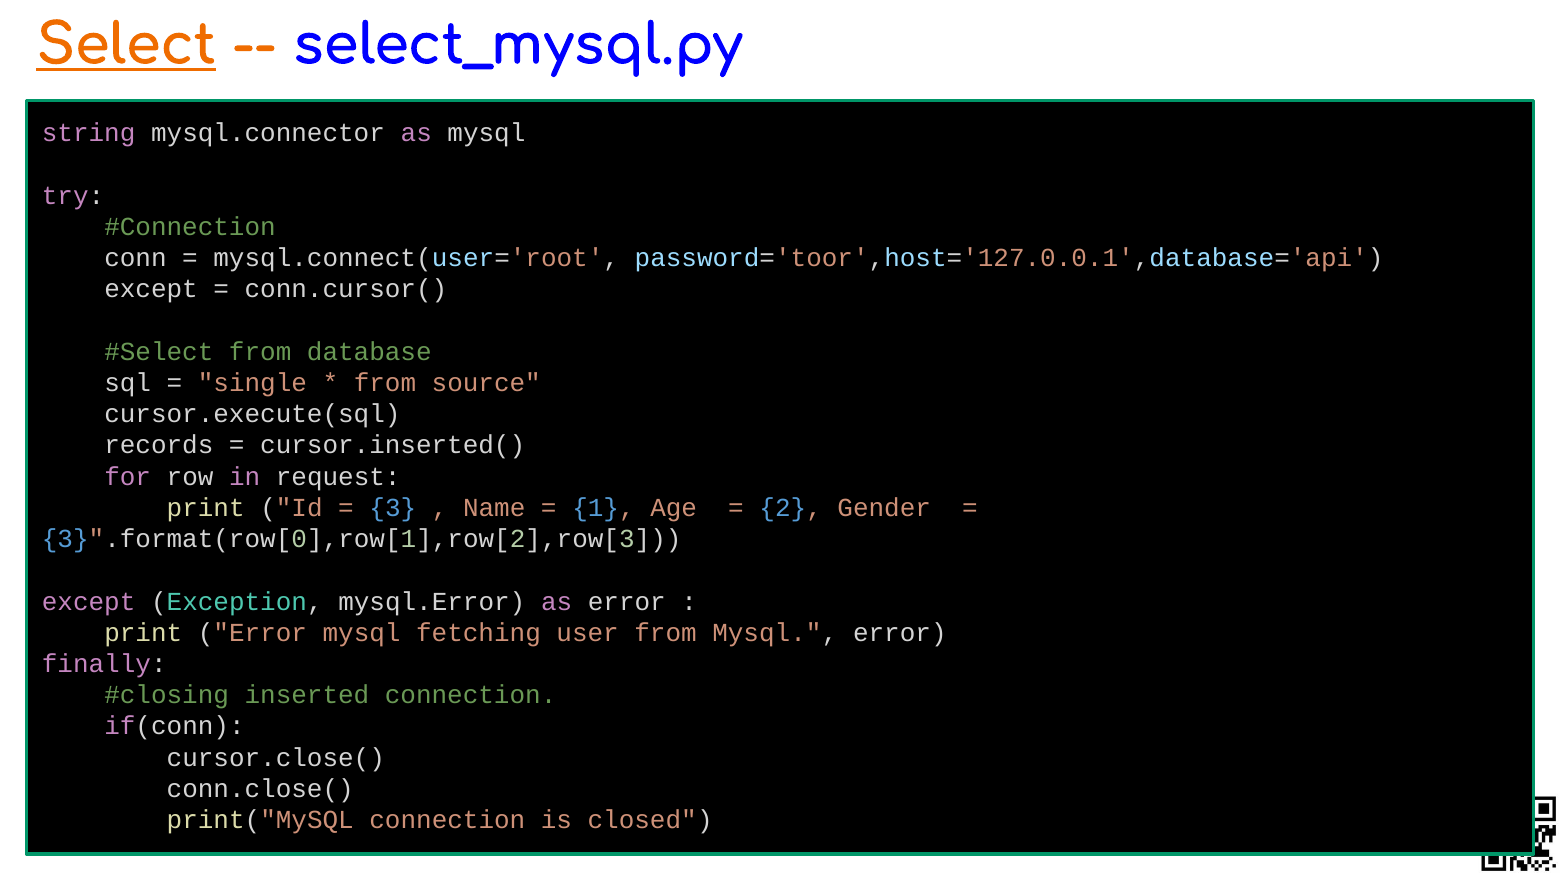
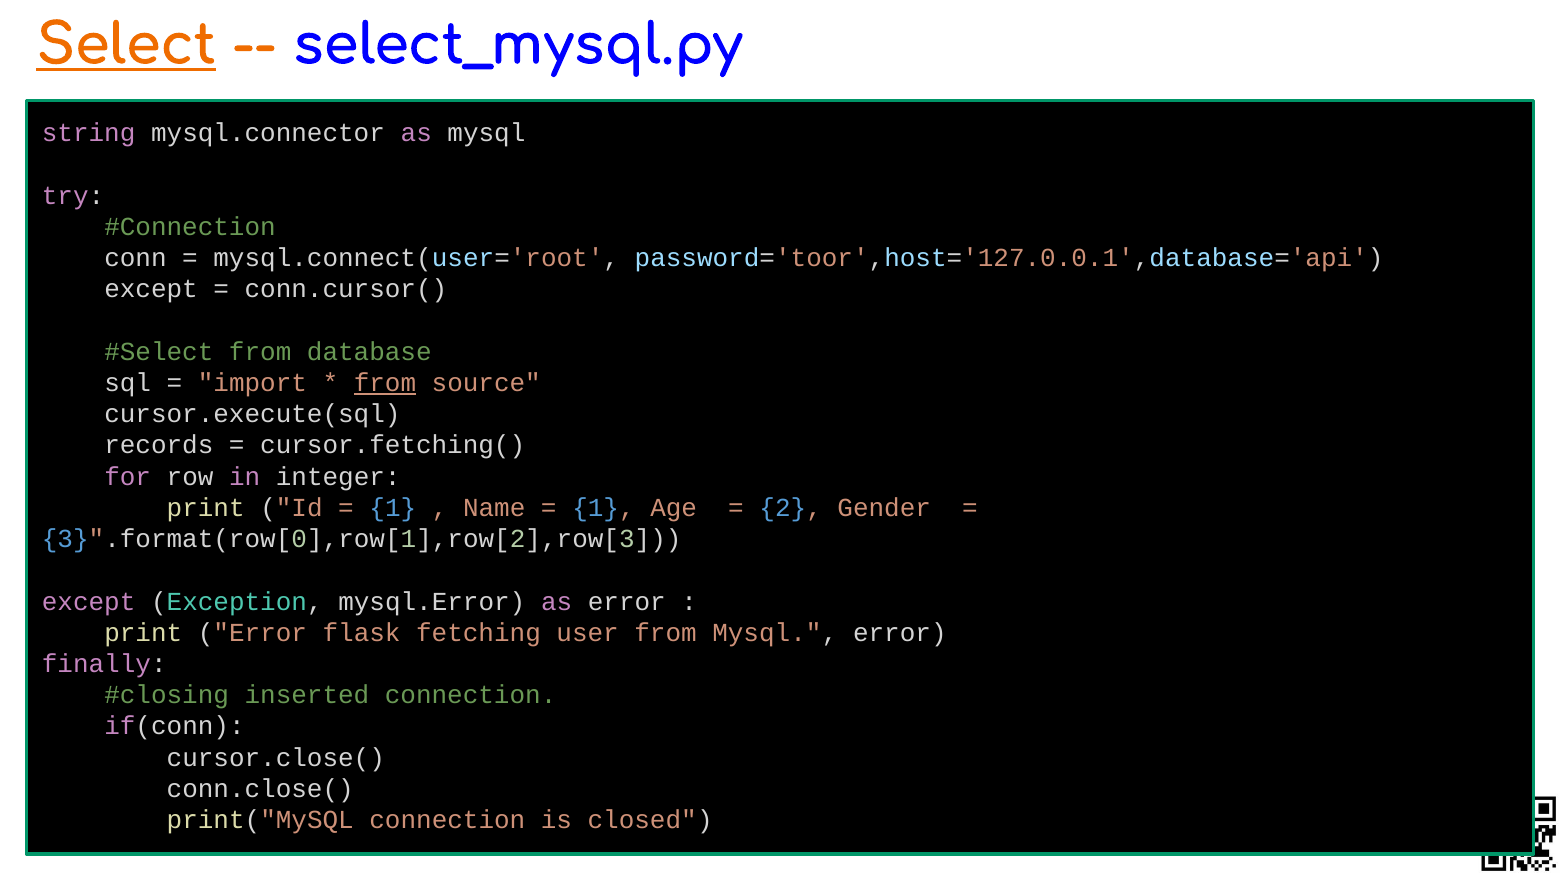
single: single -> import (252, 383)
from underline: none -> present (385, 383)
cursor.inserted(: cursor.inserted( -> cursor.fetching( (393, 445)
request: request -> integer (338, 476)
3: 3 -> 1 (393, 508)
Error mysql: mysql -> flask (362, 632)
